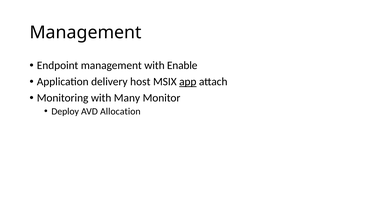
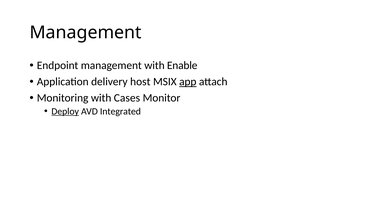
Many: Many -> Cases (127, 98)
Deploy underline: none -> present (65, 111)
Allocation: Allocation -> Integrated (120, 111)
